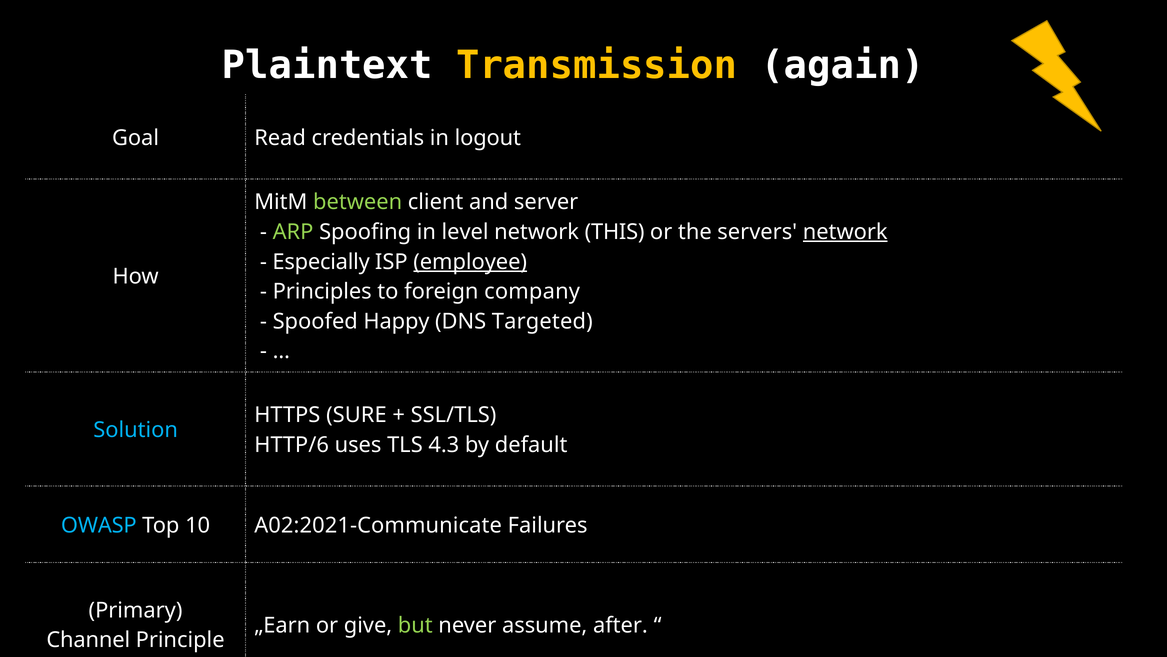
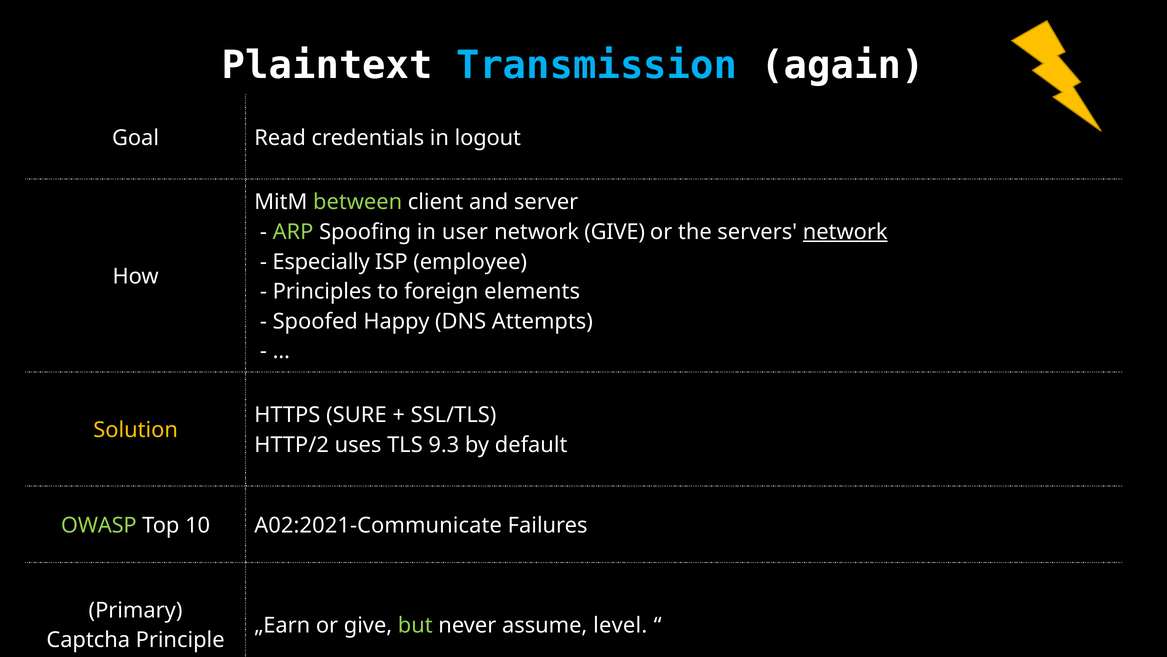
Transmission colour: yellow -> light blue (597, 65)
level: level -> user (465, 232)
network THIS: THIS -> GIVE (615, 232)
employee underline: present -> none (470, 262)
company: company -> elements (532, 291)
Targeted: Targeted -> Attempts (542, 321)
Solution colour: light blue -> yellow (136, 430)
HTTP/6: HTTP/6 -> HTTP/2 (292, 445)
4.3: 4.3 -> 9.3 (444, 445)
OWASP colour: light blue -> light green (99, 525)
after: after -> level (620, 625)
Channel: Channel -> Captcha (88, 640)
